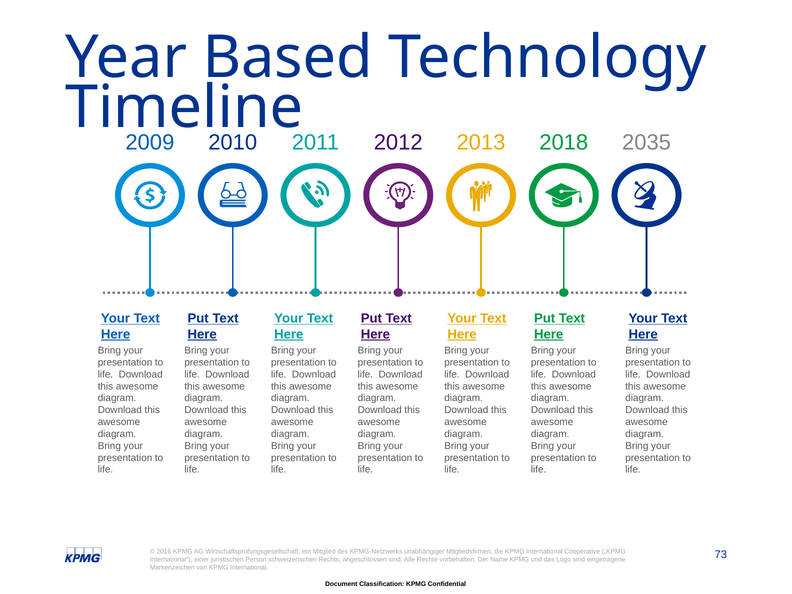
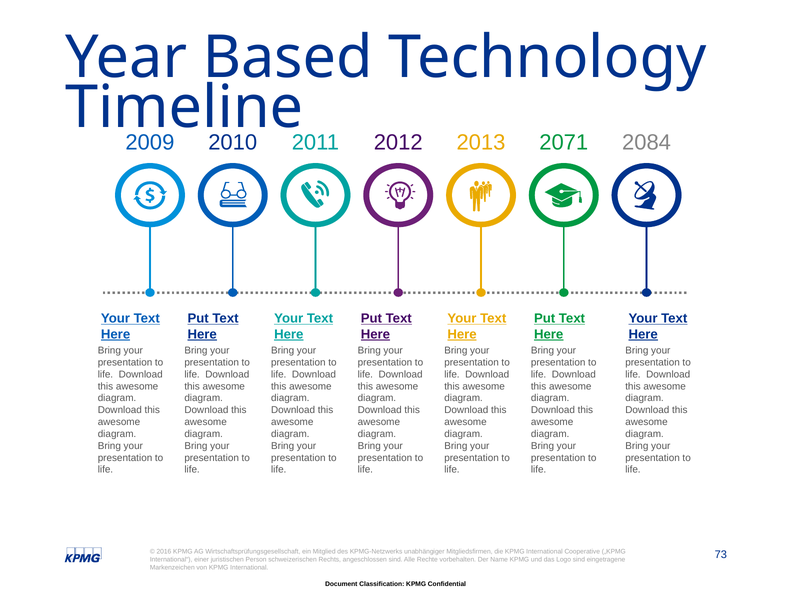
2018: 2018 -> 2071 (564, 142)
2035: 2035 -> 2084 (647, 142)
